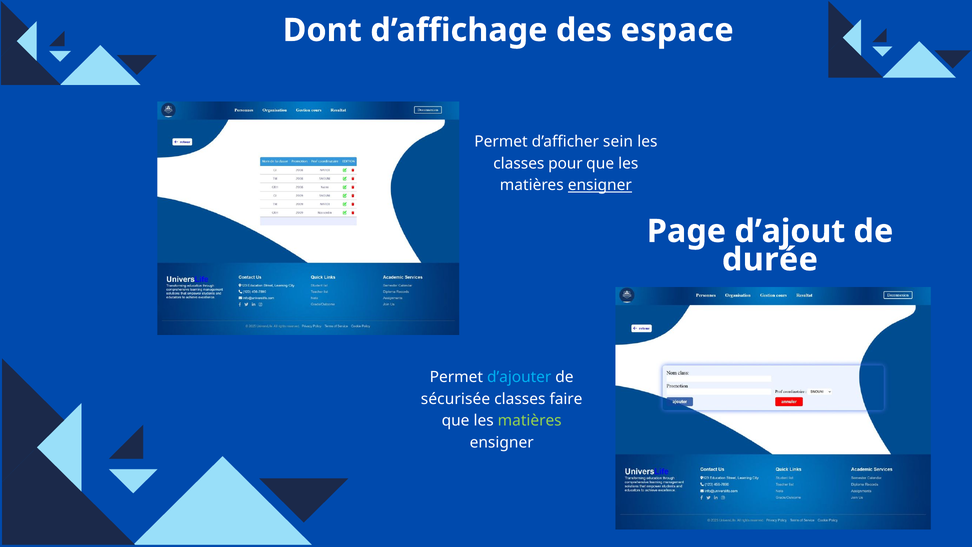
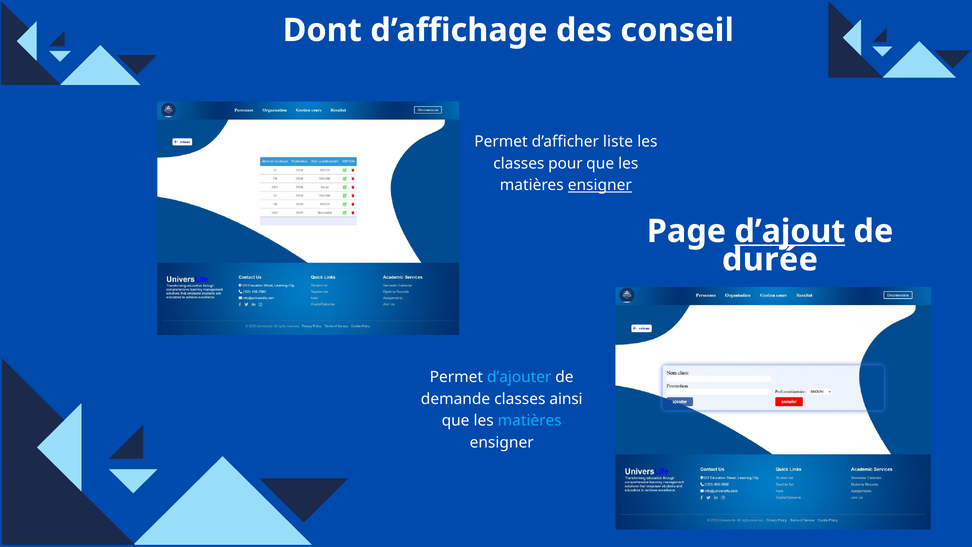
espace: espace -> conseil (677, 30)
sein: sein -> liste (618, 142)
d’ajout underline: none -> present (790, 231)
sécurisée: sécurisée -> demande (456, 399)
faire: faire -> ainsi (566, 399)
matières colour: light green -> light blue (530, 421)
